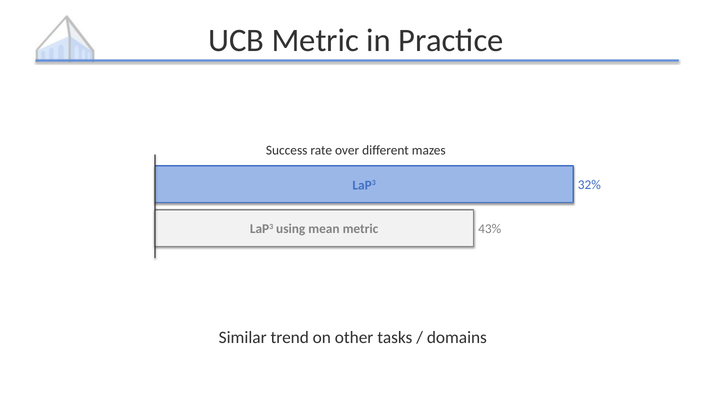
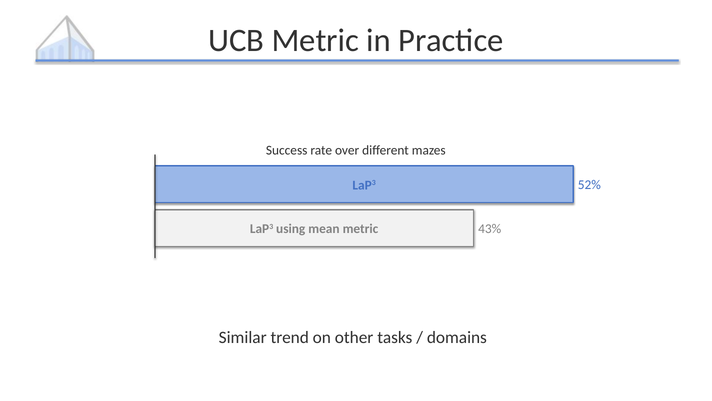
32%: 32% -> 52% (589, 185)
